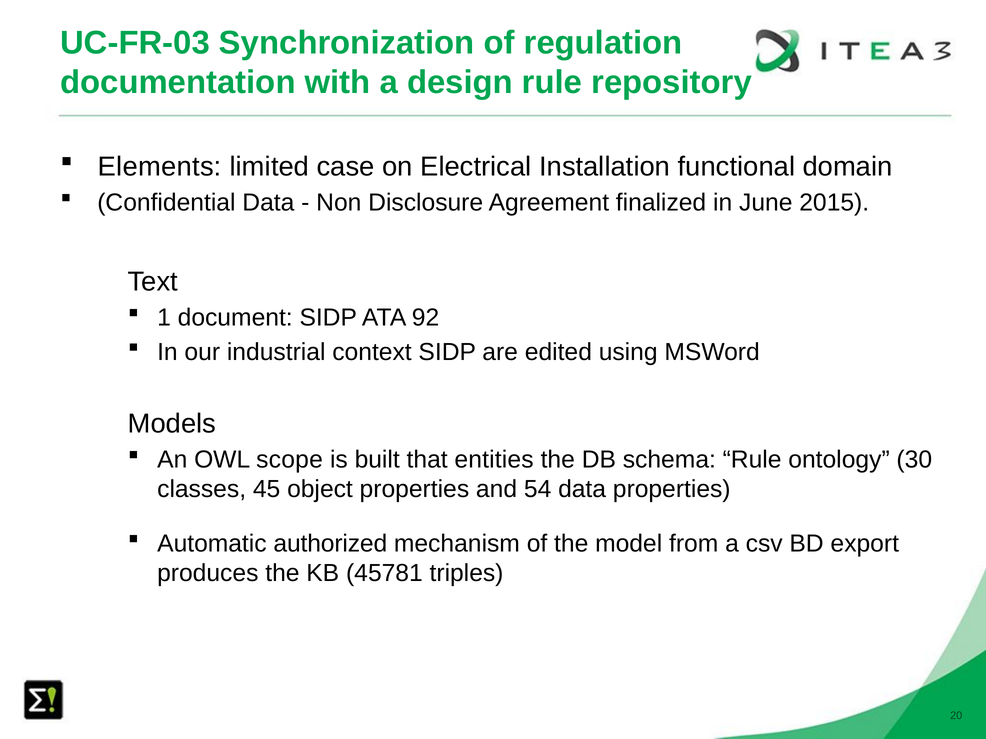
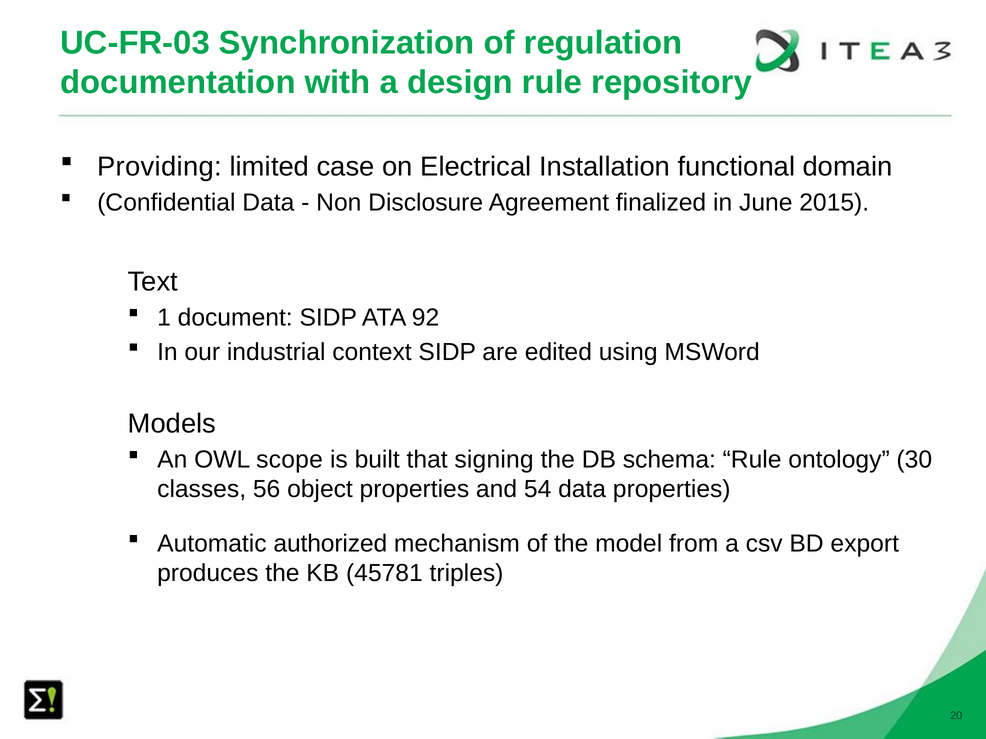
Elements: Elements -> Providing (160, 167)
entities: entities -> signing (494, 460)
45: 45 -> 56 (267, 489)
